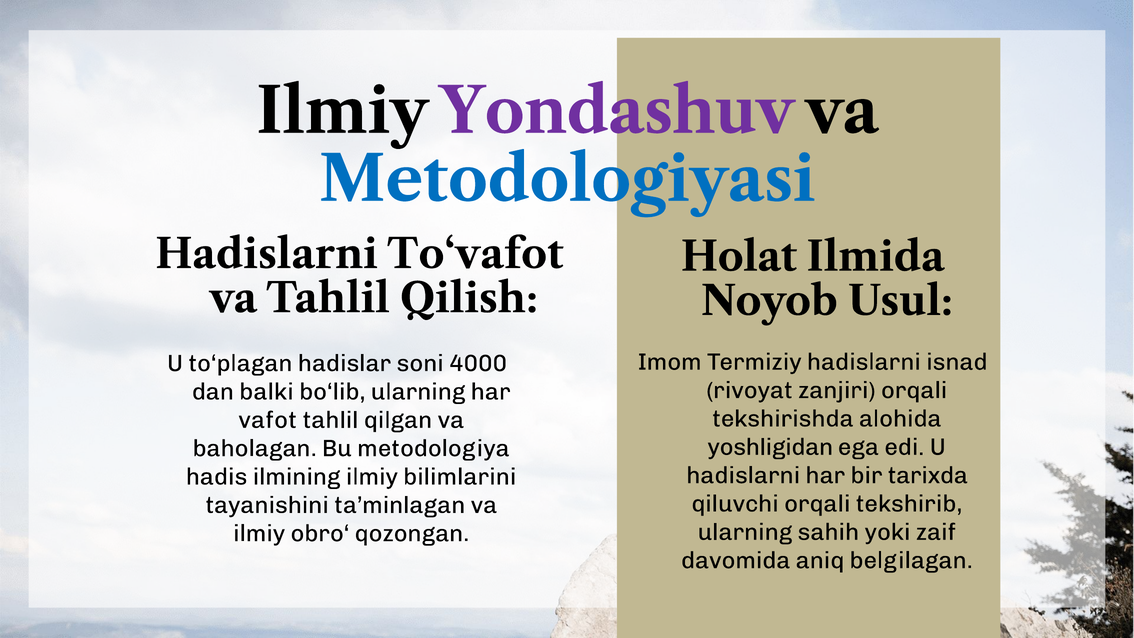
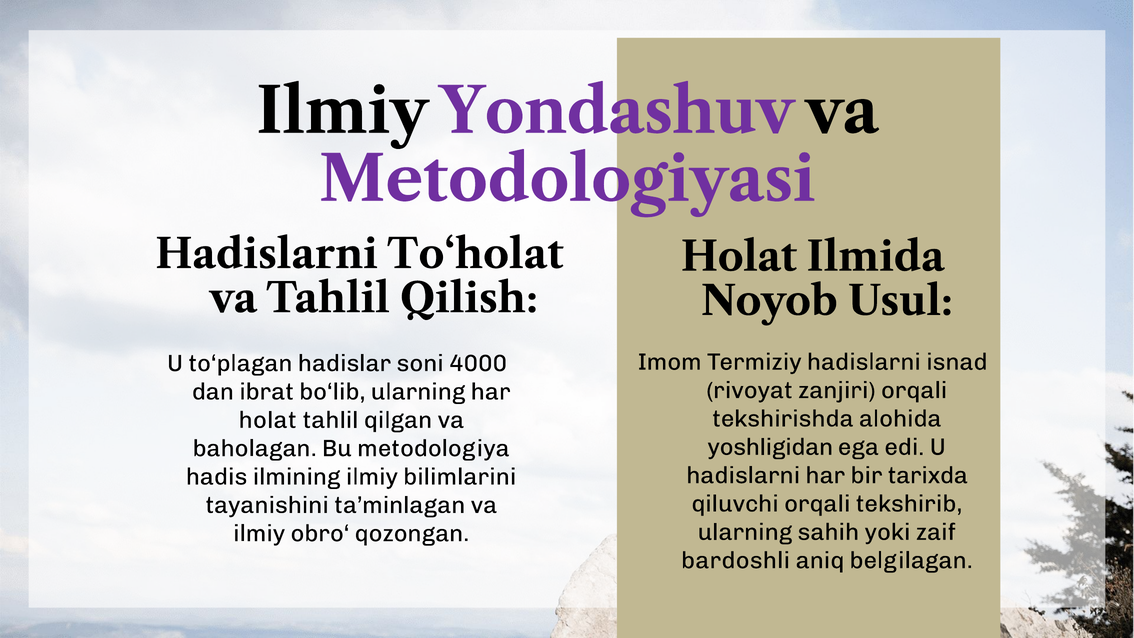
Metodologiyasi colour: blue -> purple (567, 180)
To‘vafot: To‘vafot -> To‘holat (475, 254)
balki: balki -> ibrat (267, 392)
vafot: vafot -> holat (268, 420)
davomida: davomida -> bardoshli (736, 560)
